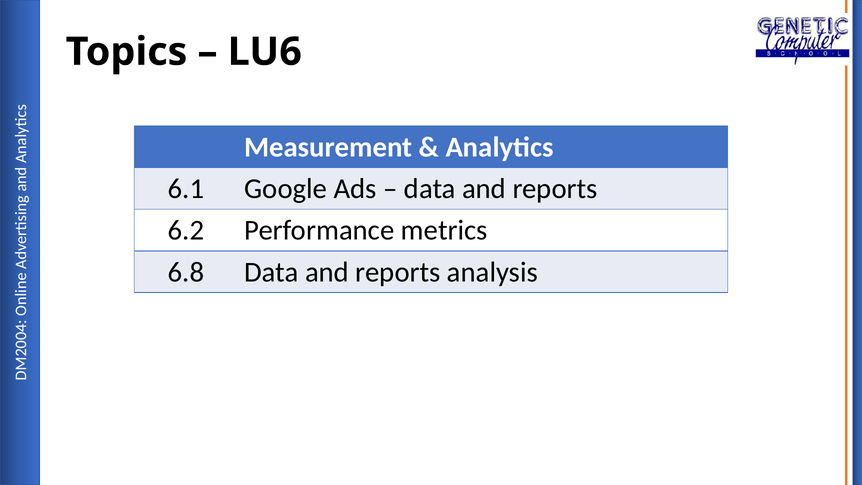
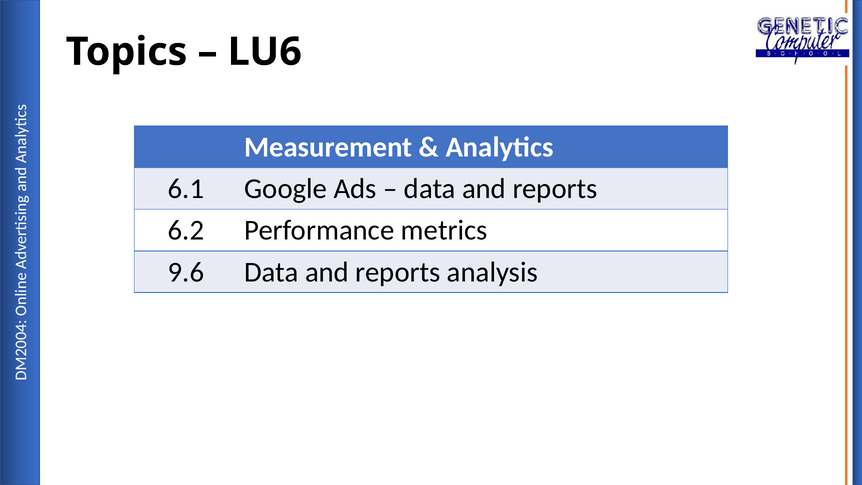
6.8: 6.8 -> 9.6 (186, 272)
